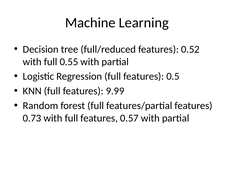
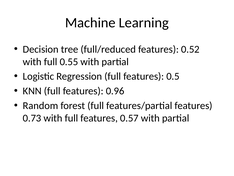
9.99: 9.99 -> 0.96 (115, 91)
